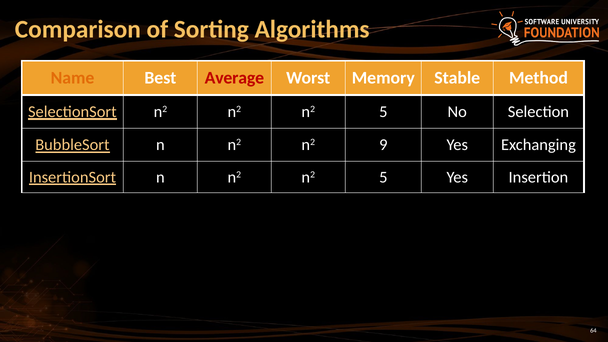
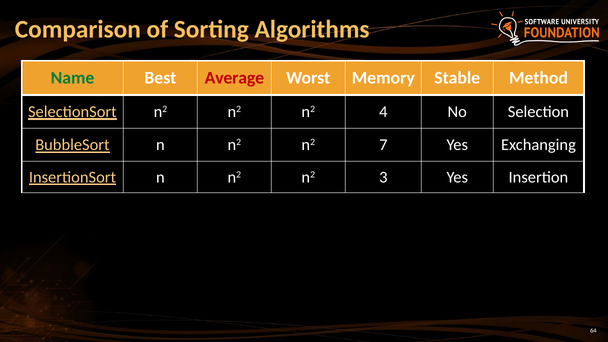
Name colour: orange -> green (73, 78)
n2 n2 n2 5: 5 -> 4 (383, 112)
9: 9 -> 7 (383, 145)
n n2 n2 5: 5 -> 3 (383, 177)
